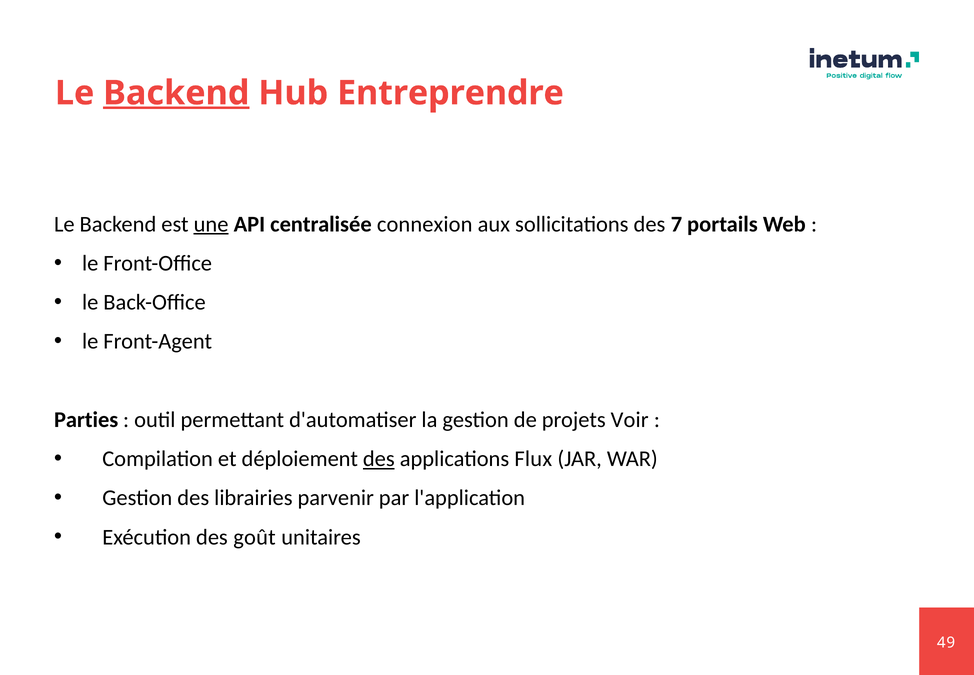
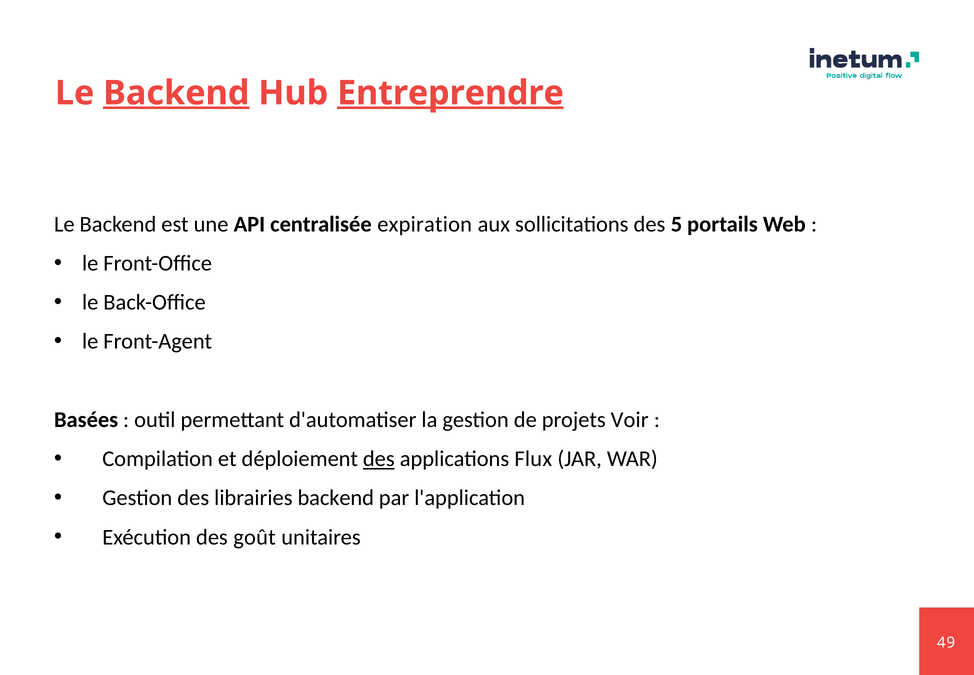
Entreprendre underline: none -> present (450, 93)
une underline: present -> none (211, 224)
connexion: connexion -> expiration (425, 224)
7: 7 -> 5 (676, 224)
Parties: Parties -> Basées (86, 419)
librairies parvenir: parvenir -> backend (336, 498)
